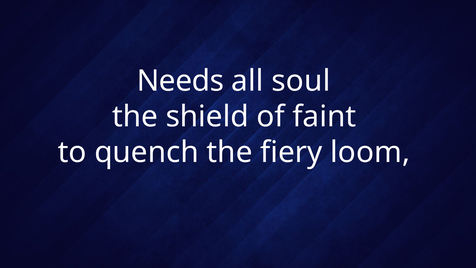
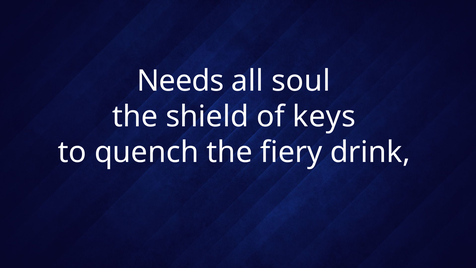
faint: faint -> keys (324, 117)
loom: loom -> drink (370, 152)
